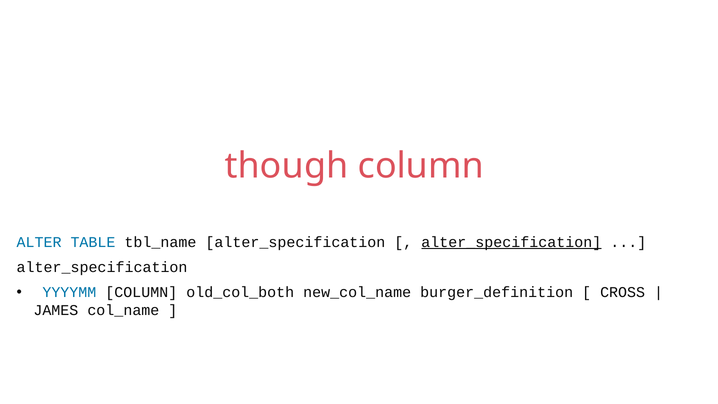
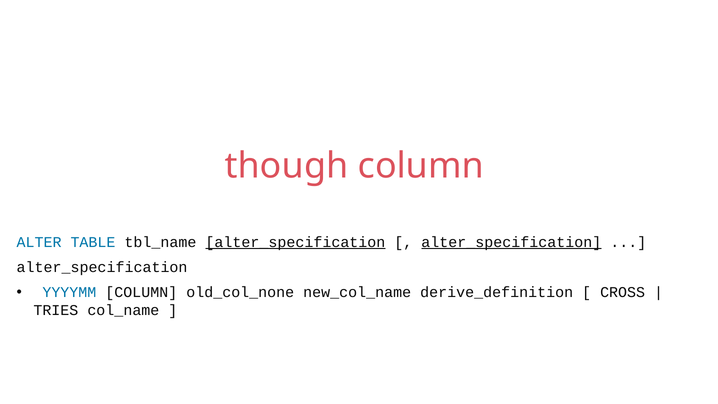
alter_specification underline: none -> present (295, 242)
old_col_both: old_col_both -> old_col_none (240, 292)
burger_definition: burger_definition -> derive_definition (497, 292)
JAMES: JAMES -> TRIES (56, 310)
